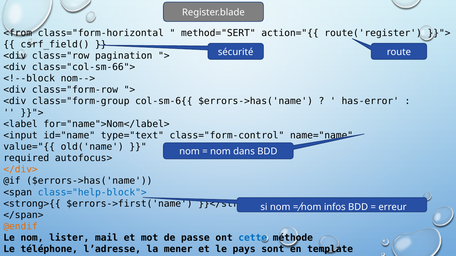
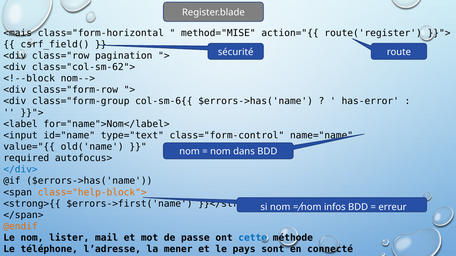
<from: <from -> <mais (18, 33)
method="SERT: method="SERT -> method="MISE (218, 33)
class="col-sm-66">: class="col-sm-66"> -> class="col-sm-62"> (84, 67)
</div> colour: orange -> blue (21, 170)
class="help-block"> colour: blue -> orange (92, 193)
template: template -> connecté (330, 250)
